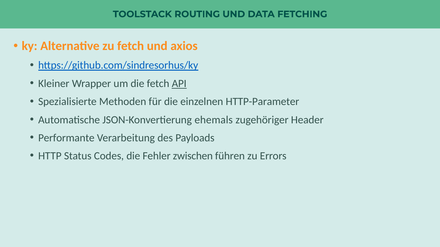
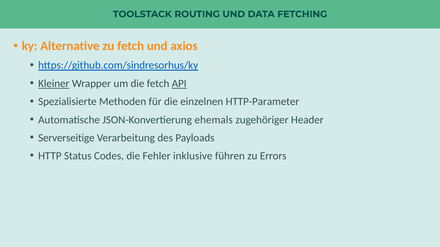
Kleiner underline: none -> present (54, 84)
Performante: Performante -> Serverseitige (66, 138)
zwischen: zwischen -> inklusive (193, 156)
